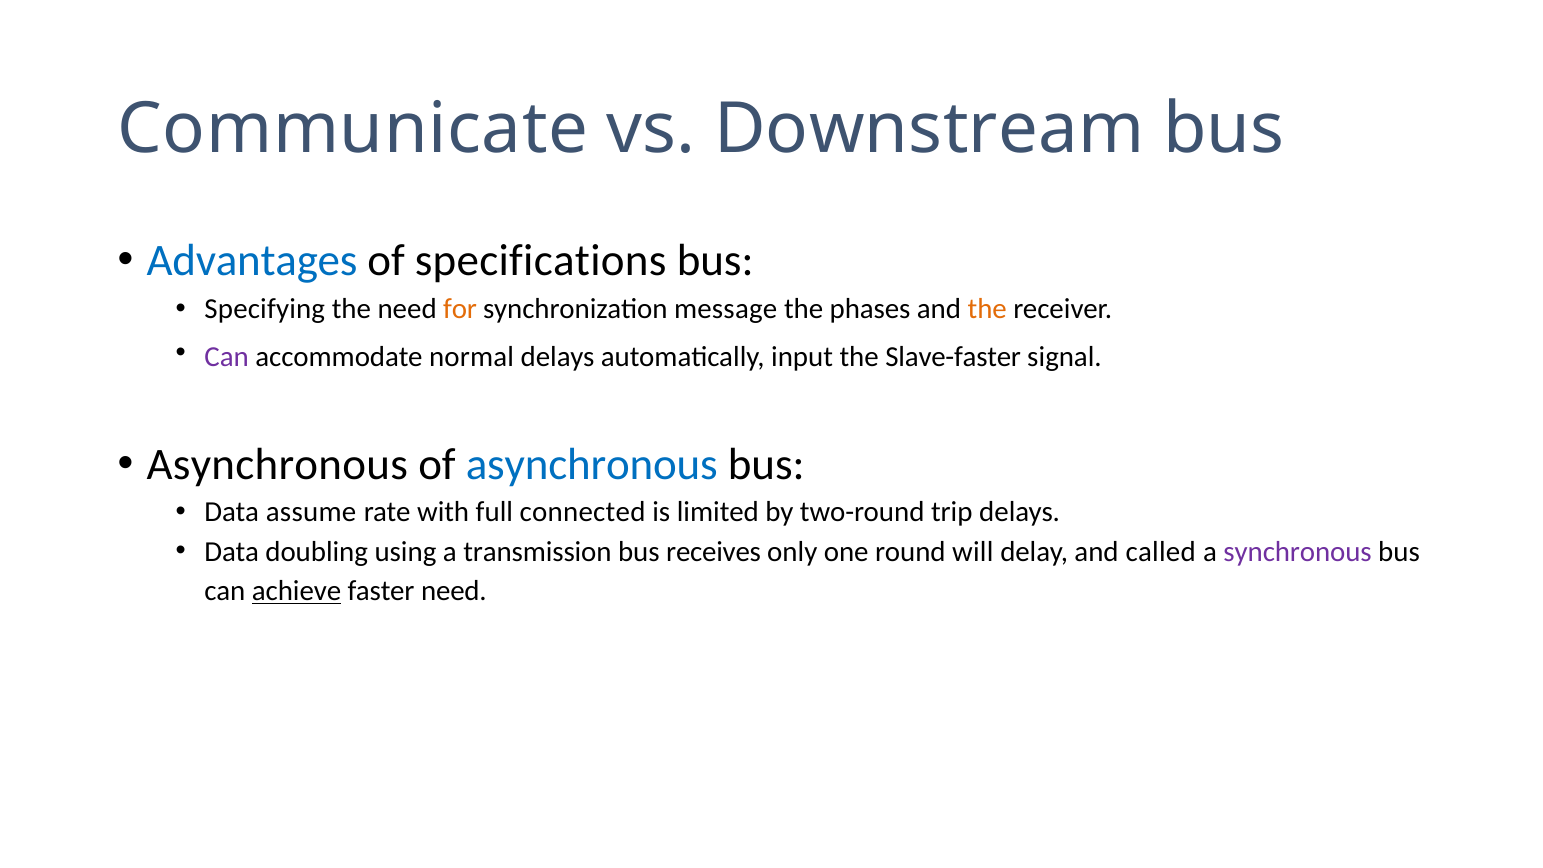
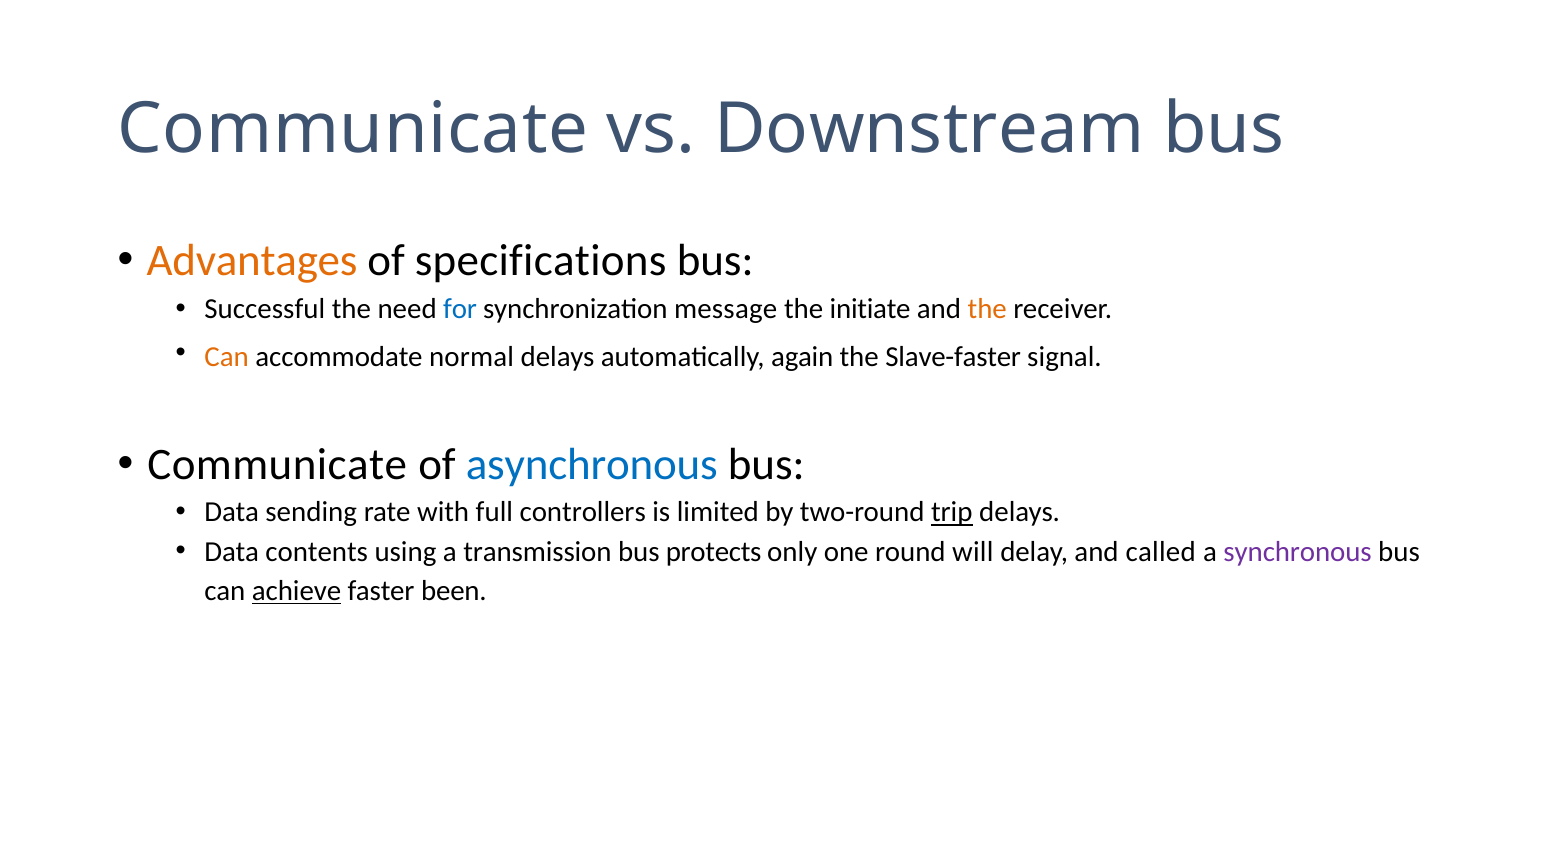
Advantages colour: blue -> orange (252, 261)
Specifying: Specifying -> Successful (265, 309)
for colour: orange -> blue (460, 309)
phases: phases -> initiate (870, 309)
Can colour: purple -> orange (227, 357)
input: input -> again (802, 357)
Asynchronous: Asynchronous -> Communicate (277, 464)
assume: assume -> sending (311, 512)
connected: connected -> controllers (583, 512)
trip underline: none -> present (952, 512)
doubling: doubling -> contents (317, 551)
receives: receives -> protects (714, 551)
faster need: need -> been (454, 591)
